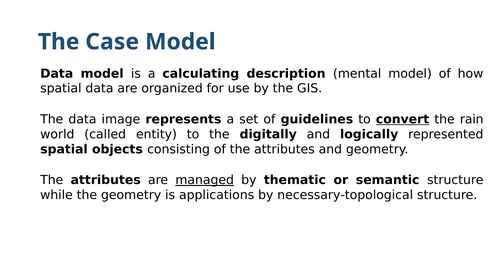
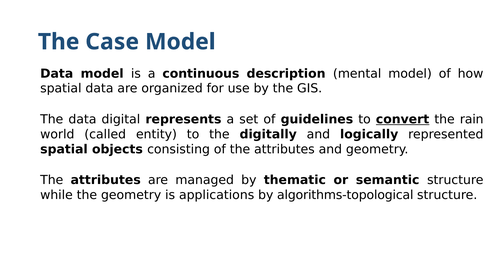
calculating: calculating -> continuous (201, 73)
image: image -> digital (121, 119)
managed underline: present -> none (205, 180)
necessary-topological: necessary-topological -> algorithms-topological (345, 195)
